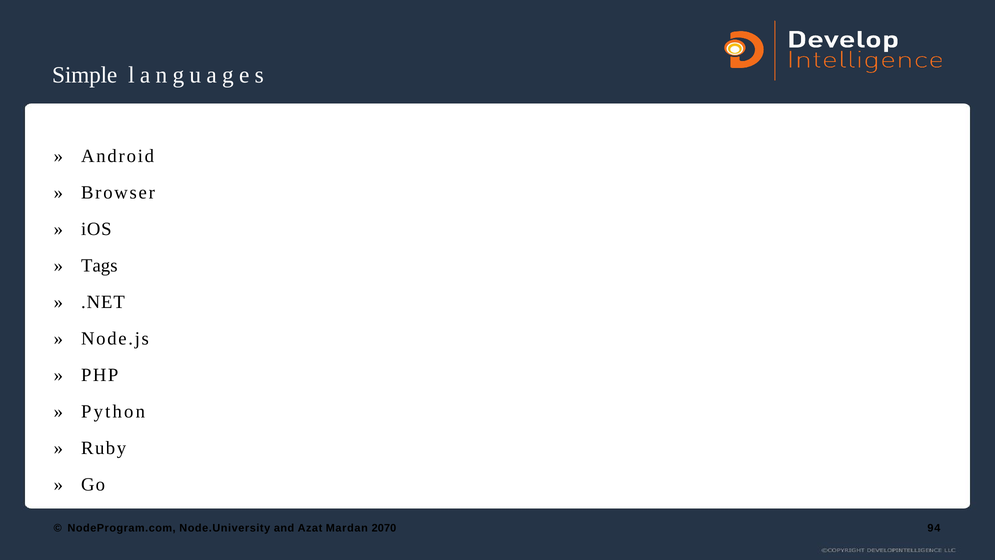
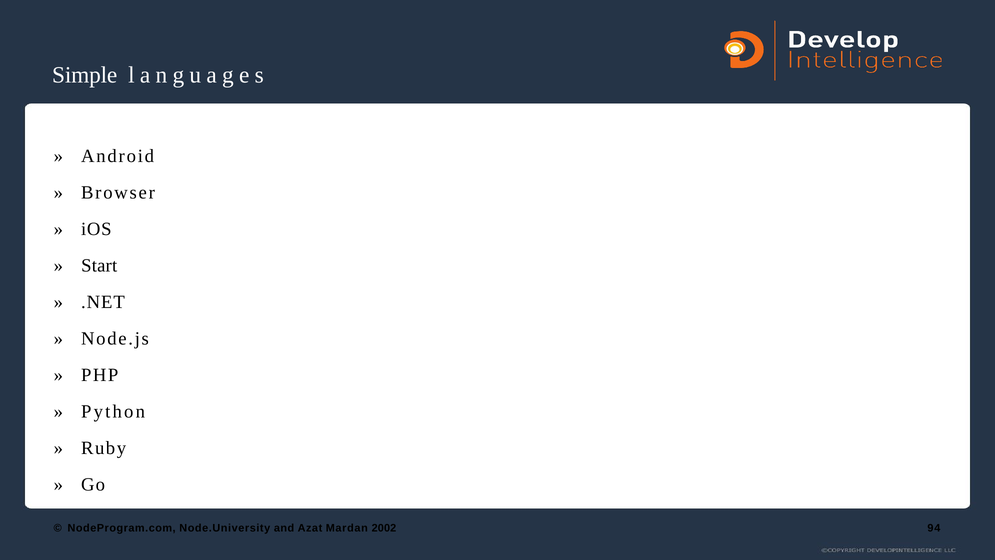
Tags: Tags -> Start (99, 265)
2070: 2070 -> 2002 (384, 528)
